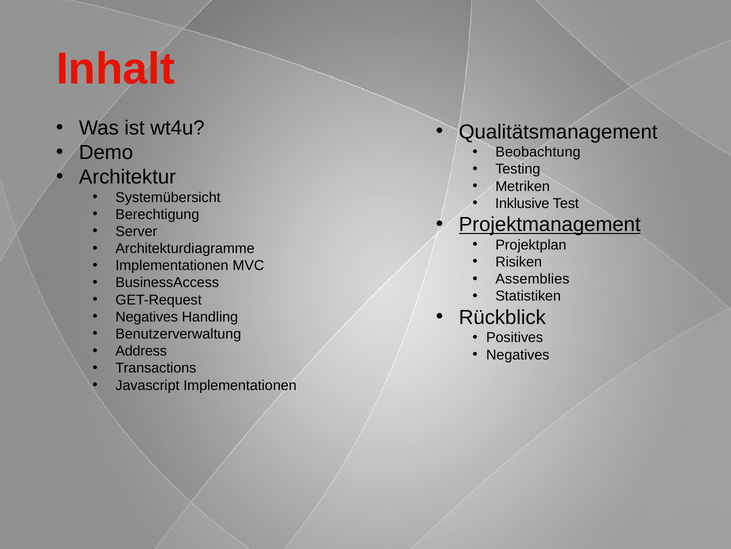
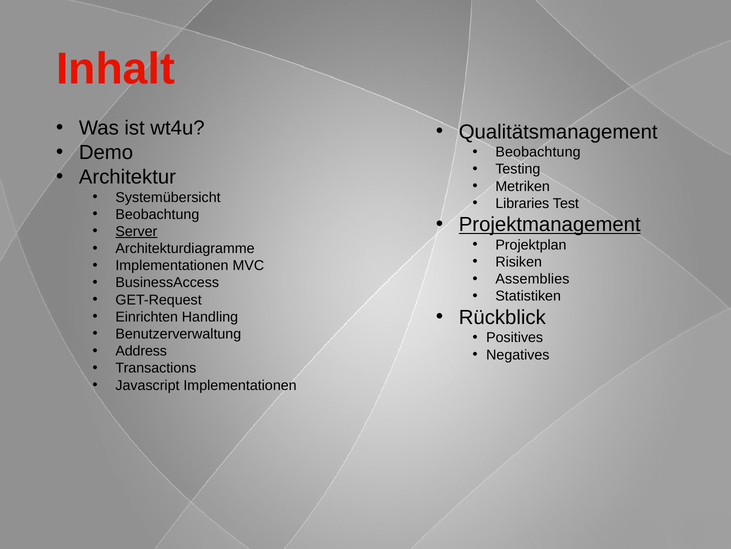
Inklusive: Inklusive -> Libraries (522, 203)
Berechtigung: Berechtigung -> Beobachtung (157, 214)
Server underline: none -> present (136, 231)
Negatives: Negatives -> Einrichten (147, 317)
